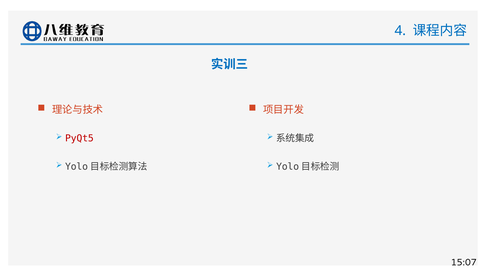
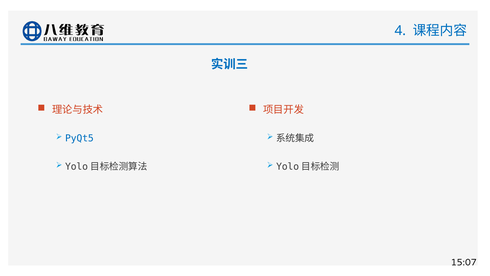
PyQt5 colour: red -> blue (79, 138)
